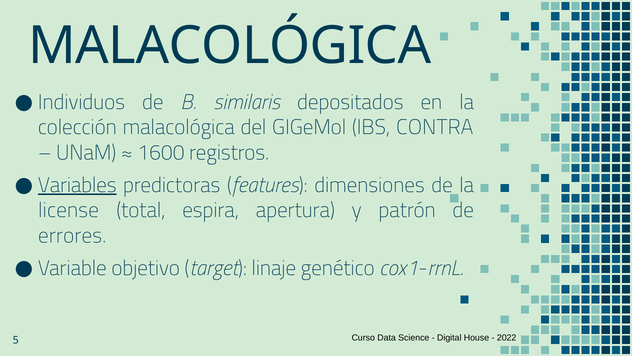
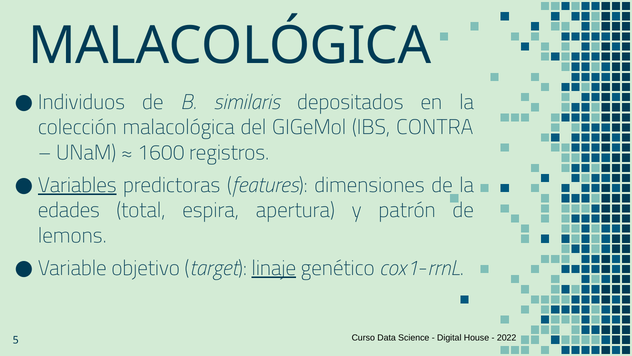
license: license -> edades (69, 210)
errores: errores -> lemons (72, 235)
linaje underline: none -> present (274, 268)
